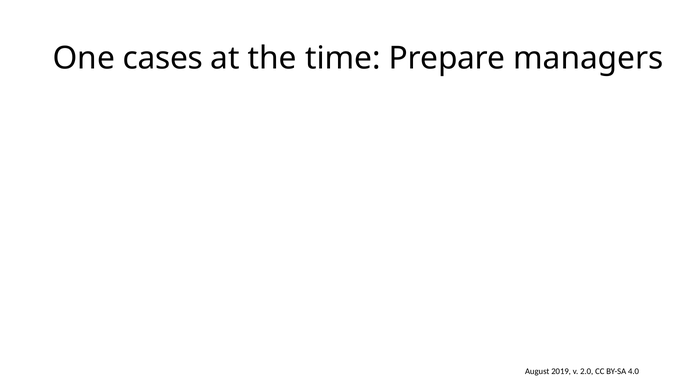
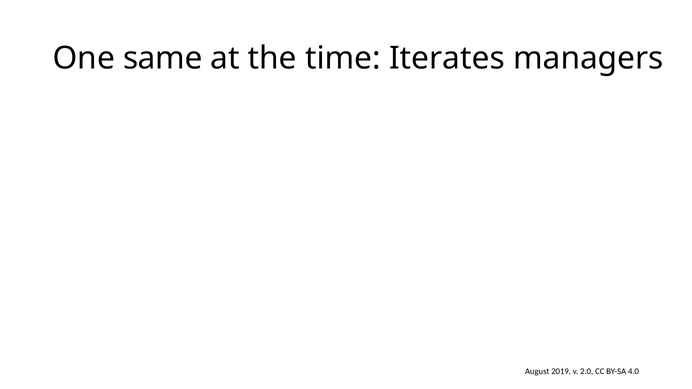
cases: cases -> same (163, 58)
Prepare: Prepare -> Iterates (447, 58)
